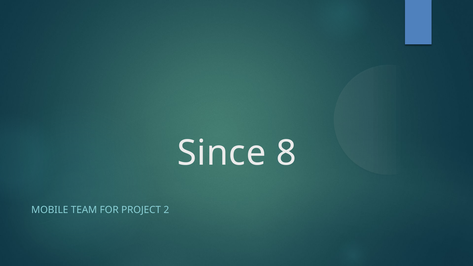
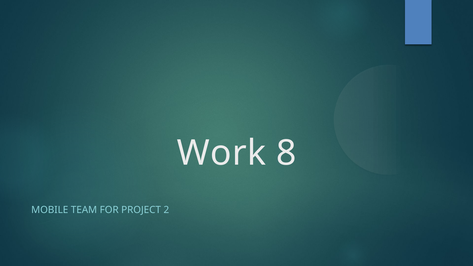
Since: Since -> Work (222, 153)
